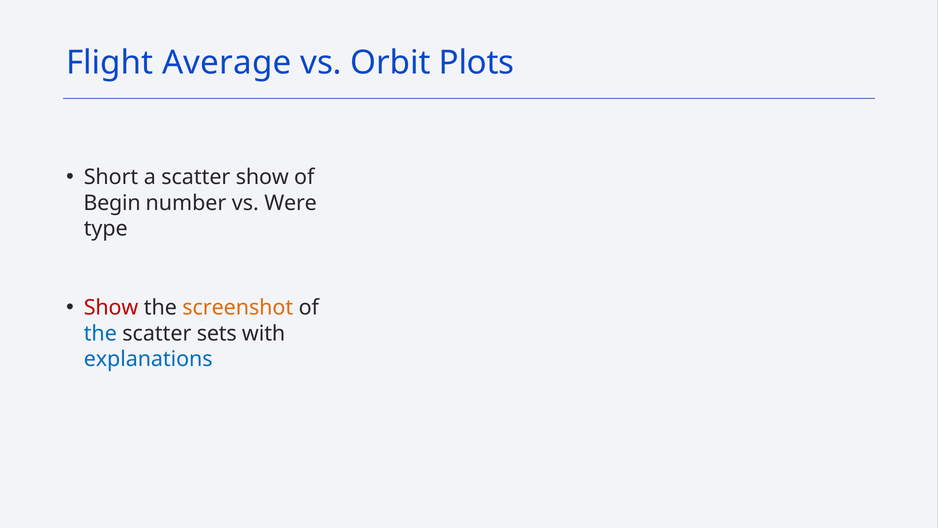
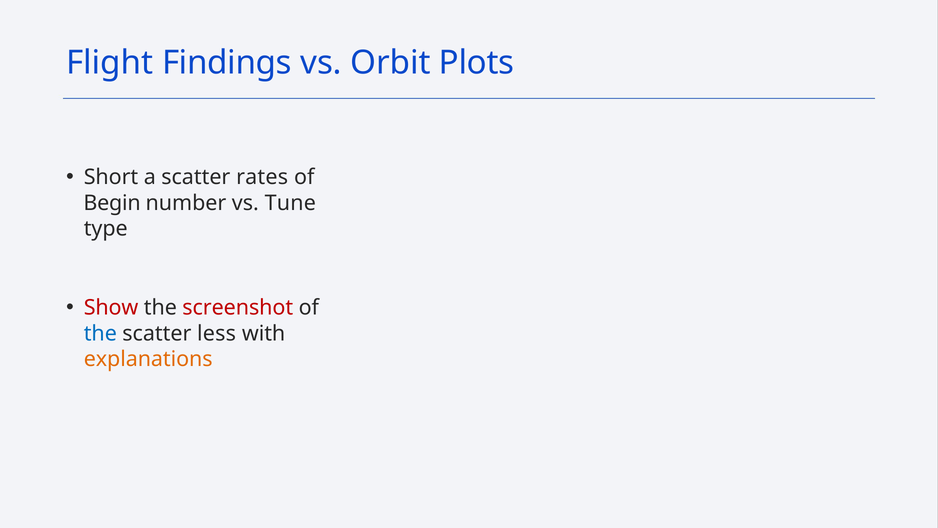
Average: Average -> Findings (227, 63)
scatter show: show -> rates (262, 177)
Were: Were -> Tune (290, 203)
screenshot colour: orange -> red (238, 307)
sets: sets -> less (217, 333)
explanations colour: blue -> orange (148, 359)
